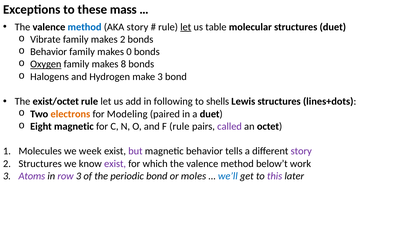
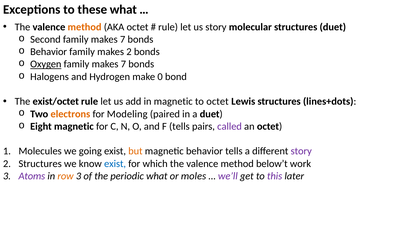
these mass: mass -> what (123, 10)
method colour: blue -> orange (85, 27)
AKA story: story -> octet (138, 27)
let underline: present -> none (186, 27)
us table: table -> story (216, 27)
Vibrate: Vibrate -> Second (45, 39)
2: 2 -> 7 (123, 39)
makes 0: 0 -> 2 (129, 52)
8: 8 -> 7 (123, 64)
make 3: 3 -> 0 (160, 77)
in following: following -> magnetic (173, 101)
to shells: shells -> octet (218, 101)
F rule: rule -> tells (179, 126)
week: week -> going (90, 151)
but colour: purple -> orange (135, 151)
exist colour: purple -> blue (115, 164)
row colour: purple -> orange (66, 176)
periodic bond: bond -> what (157, 176)
we’ll colour: blue -> purple (228, 176)
